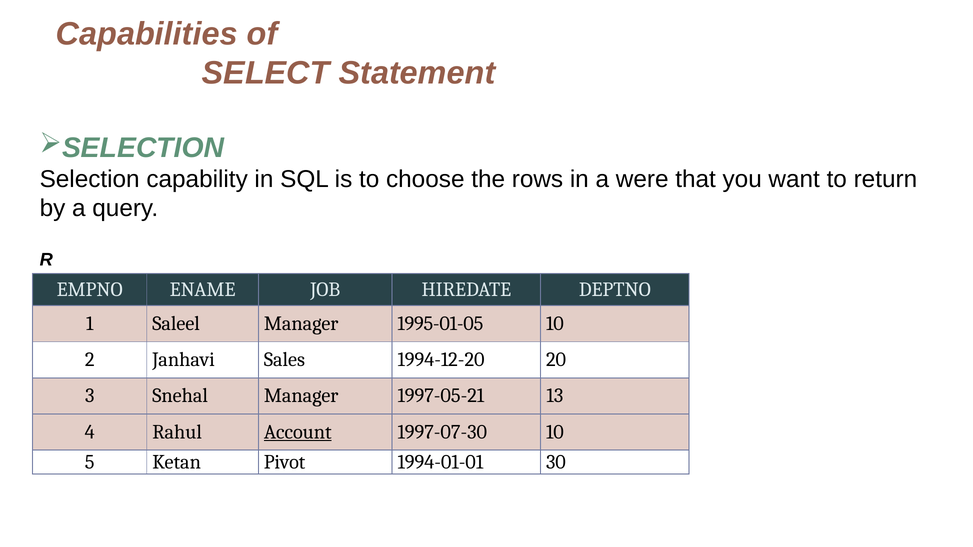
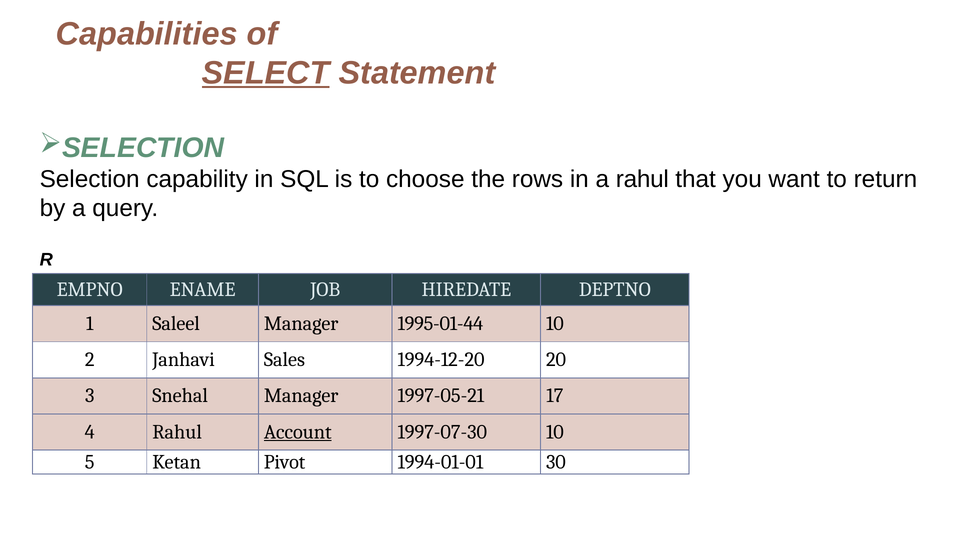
SELECT underline: none -> present (266, 73)
a were: were -> rahul (642, 179)
1995-01-05: 1995-01-05 -> 1995-01-44 (440, 324)
13: 13 -> 17 (555, 396)
